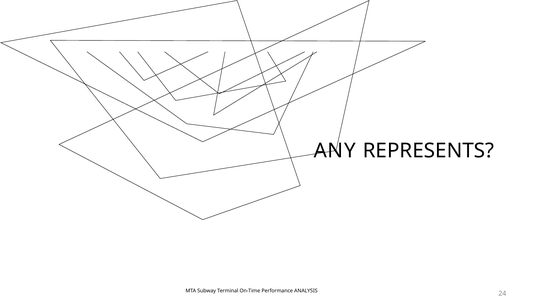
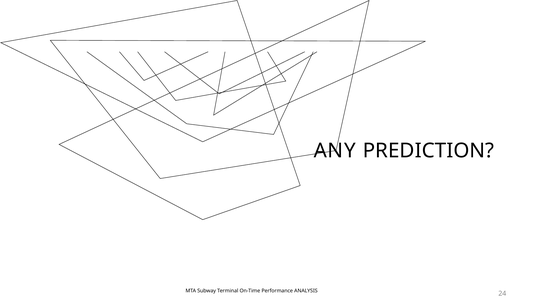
REPRESENTS: REPRESENTS -> PREDICTION (428, 151)
